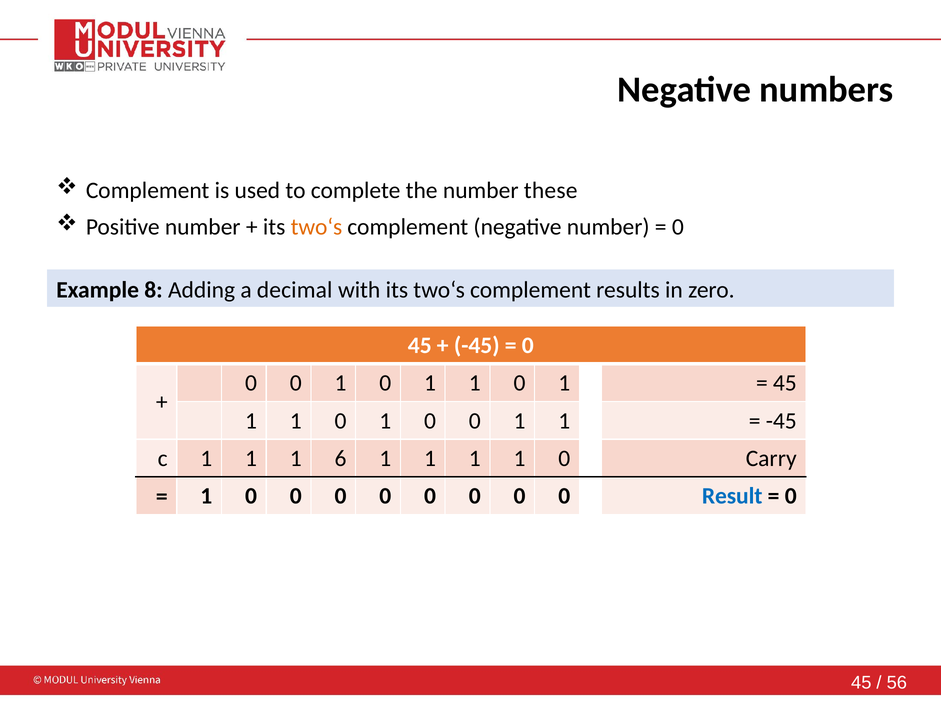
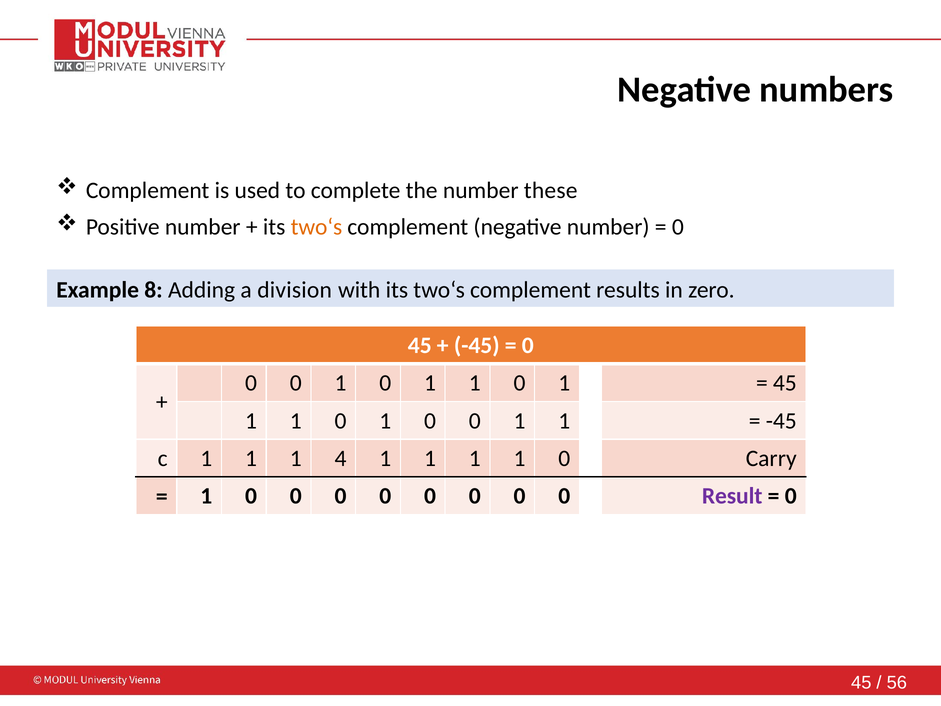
decimal: decimal -> division (295, 290)
6: 6 -> 4 (340, 458)
Result colour: blue -> purple (732, 496)
